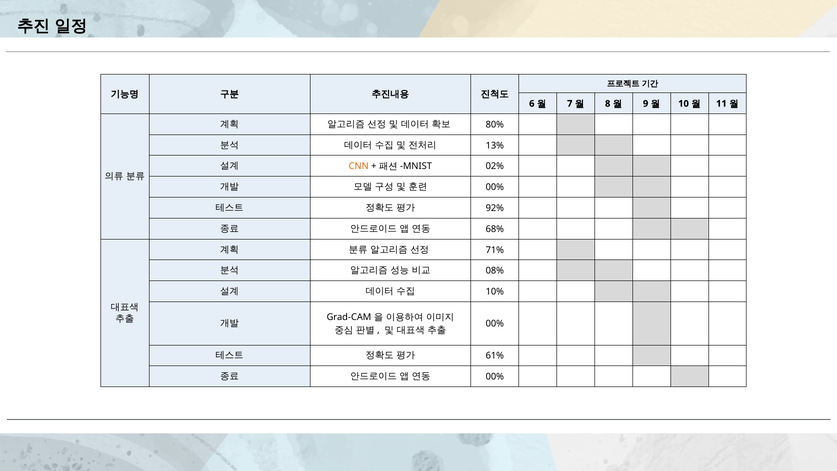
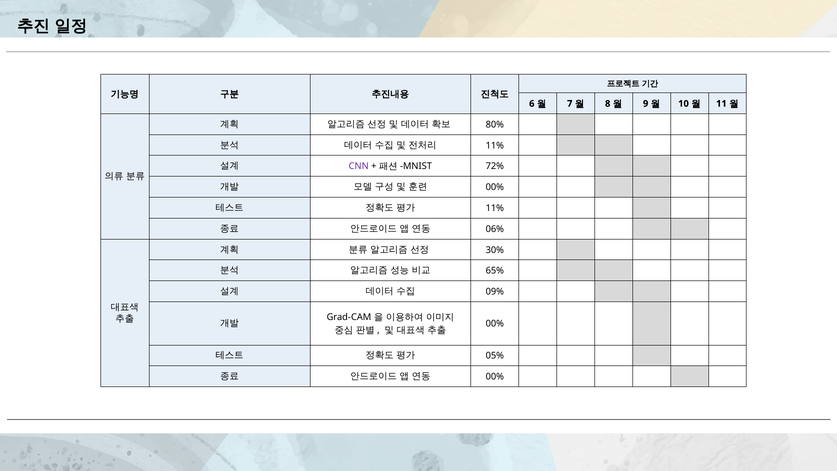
13%: 13% -> 11% (495, 145)
CNN colour: orange -> purple (359, 166)
02%: 02% -> 72% (495, 166)
92%: 92% -> 11% (495, 208)
68%: 68% -> 06% (495, 229)
71%: 71% -> 30% (495, 250)
08%: 08% -> 65% (495, 271)
10%: 10% -> 09% (495, 292)
61%: 61% -> 05% (495, 356)
